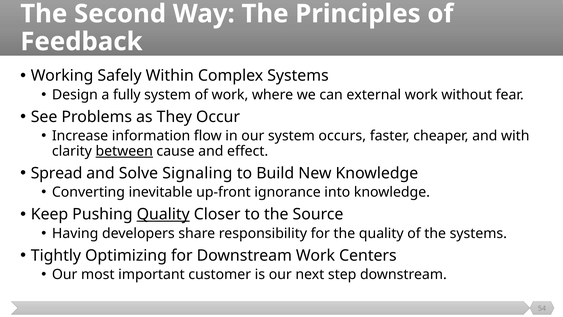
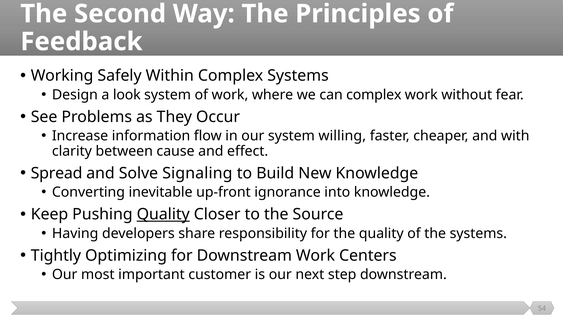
fully: fully -> look (127, 95)
can external: external -> complex (374, 95)
occurs: occurs -> willing (342, 136)
between underline: present -> none (124, 151)
